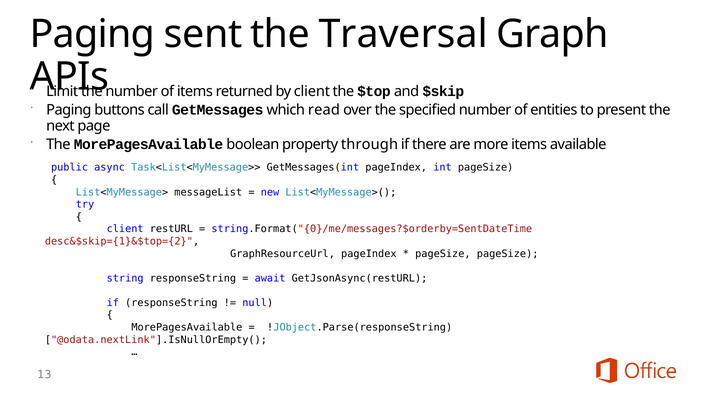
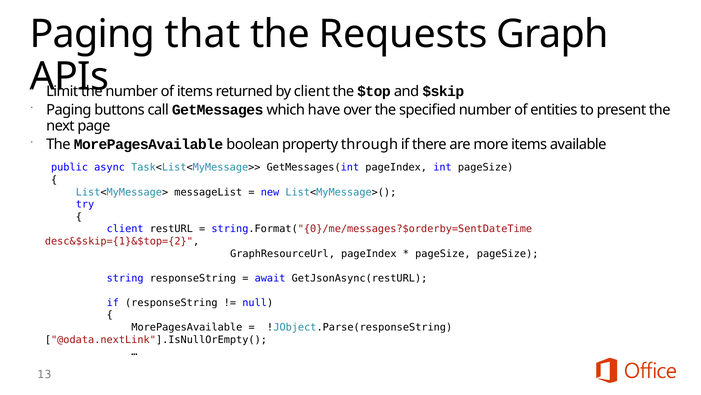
sent: sent -> that (203, 34)
Traversal: Traversal -> Requests (403, 34)
read: read -> have (324, 110)
